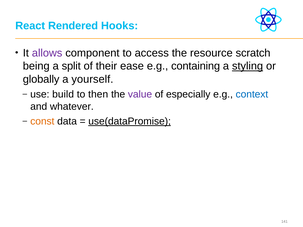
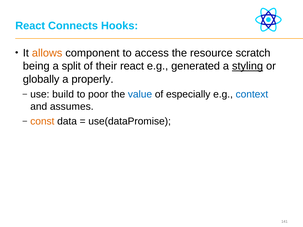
Rendered: Rendered -> Connects (73, 26)
allows colour: purple -> orange (47, 53)
their ease: ease -> react (132, 66)
containing: containing -> generated (196, 66)
yourself: yourself -> properly (92, 79)
then: then -> poor (98, 95)
value colour: purple -> blue (140, 95)
whatever: whatever -> assumes (72, 107)
use(dataPromise underline: present -> none (130, 121)
